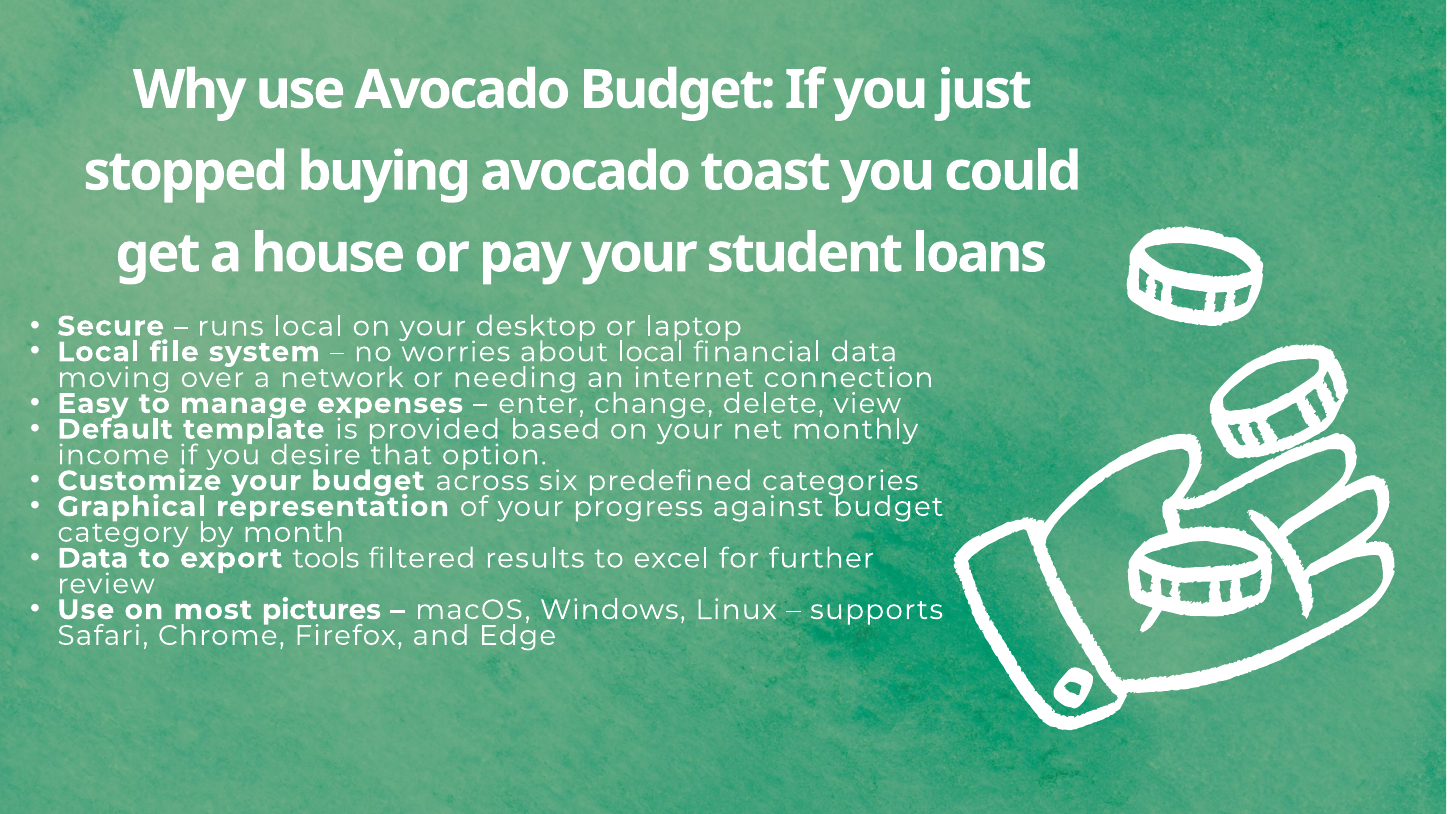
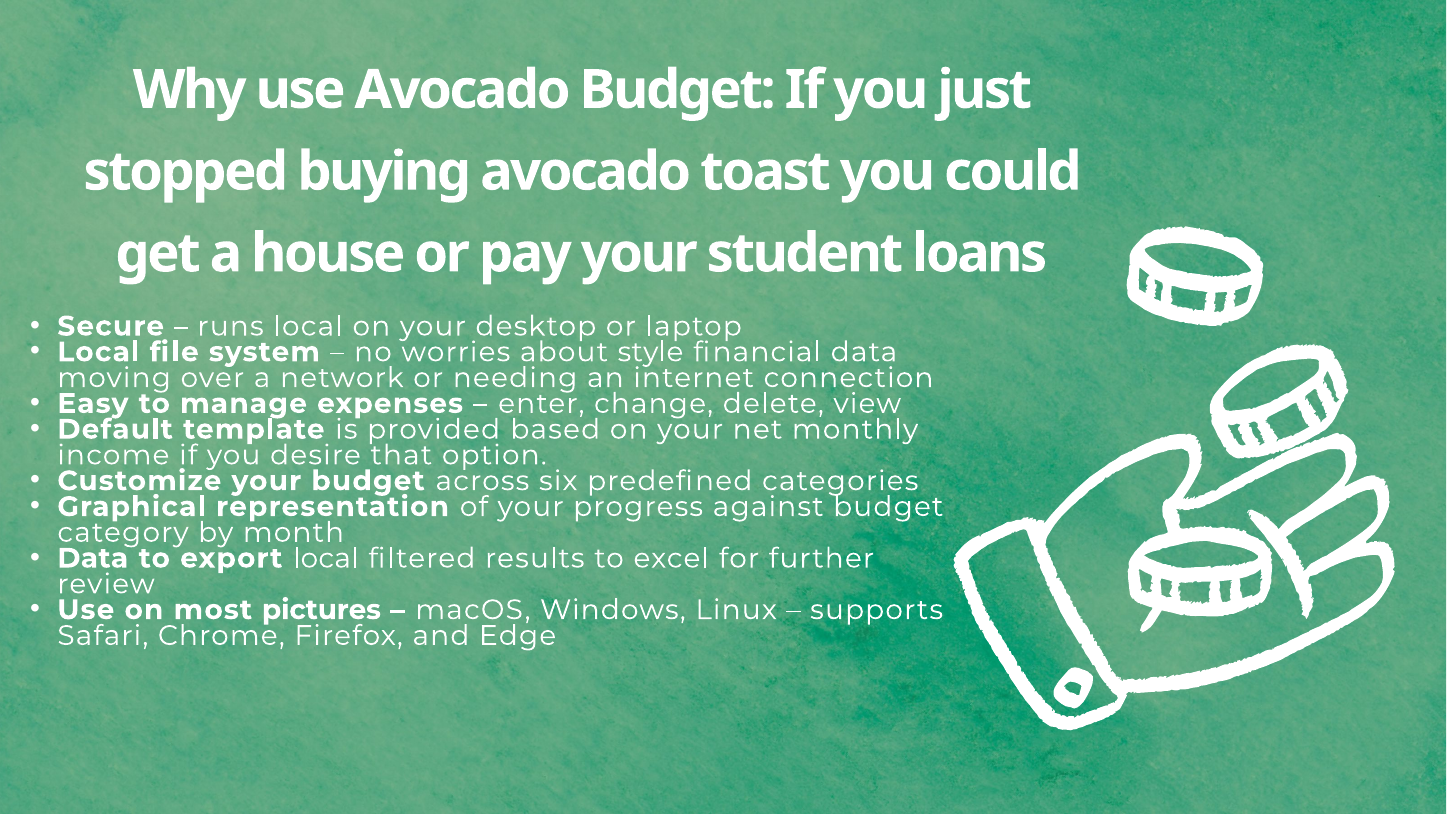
about local: local -> style (650, 352)
export tools: tools -> local (326, 559)
